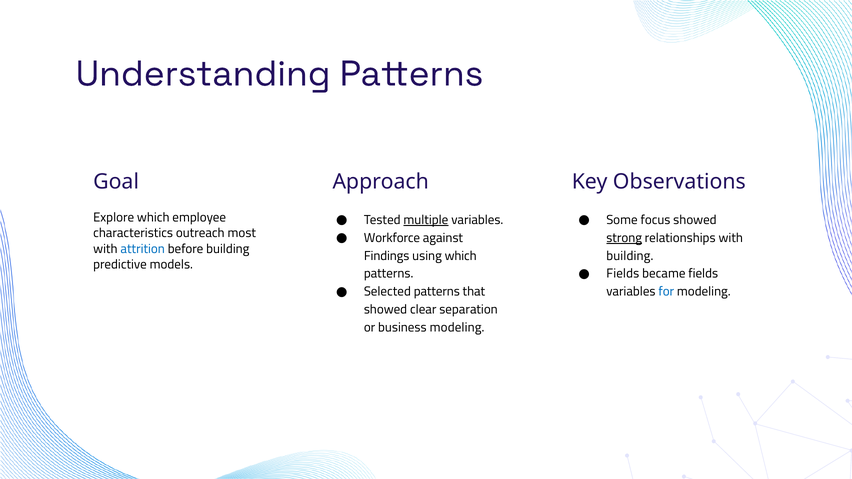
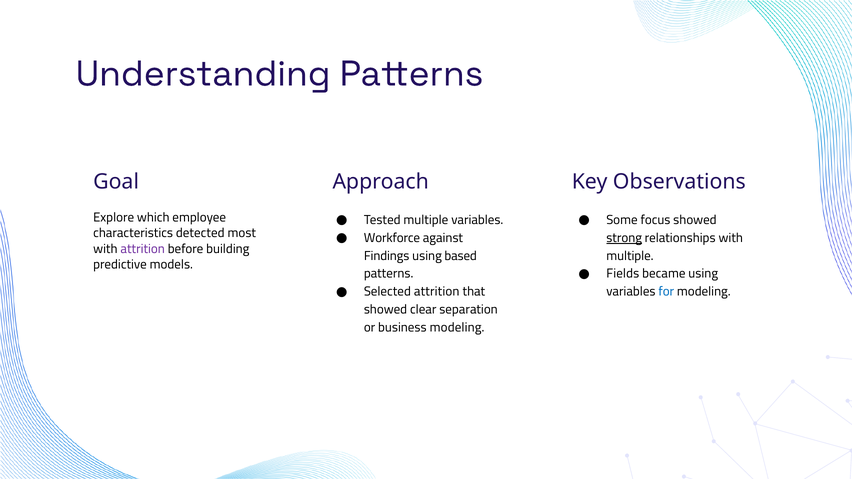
multiple underline: present -> none (426, 220)
outreach: outreach -> detected (200, 233)
attrition colour: blue -> purple (143, 249)
using which: which -> based (461, 256)
building: building -> multiple (630, 256)
became fields: fields -> using (703, 274)
Selected patterns: patterns -> attrition (437, 292)
